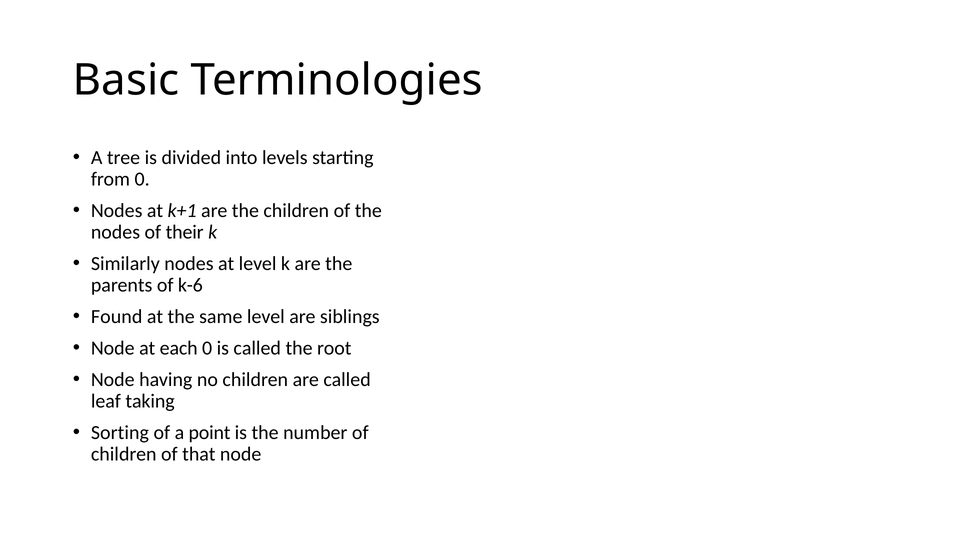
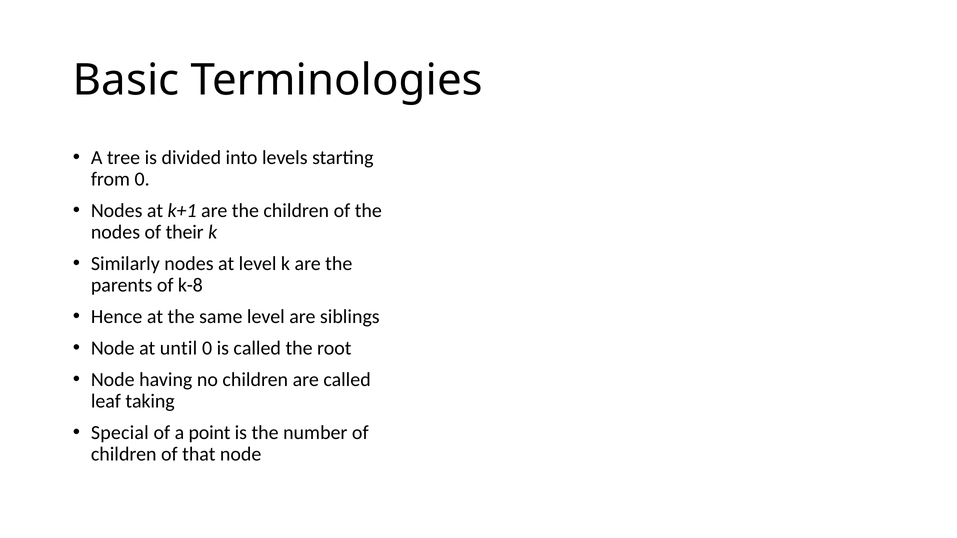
k-6: k-6 -> k-8 (190, 285)
Found: Found -> Hence (117, 317)
each: each -> until (179, 348)
Sorting: Sorting -> Special (120, 433)
